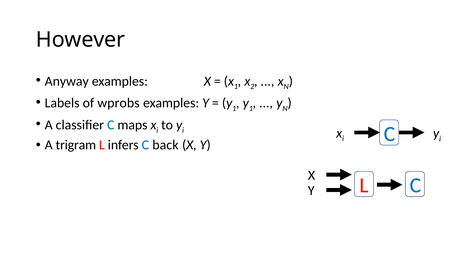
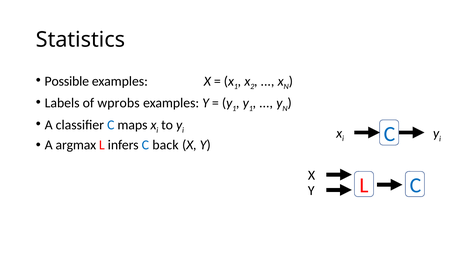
However: However -> Statistics (80, 40)
Anyway: Anyway -> Possible (67, 81)
trigram: trigram -> argmax (76, 145)
